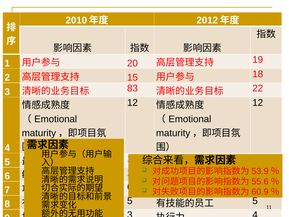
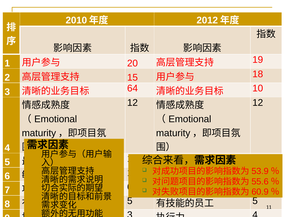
83: 83 -> 64 (133, 88)
22: 22 -> 10 (258, 88)
